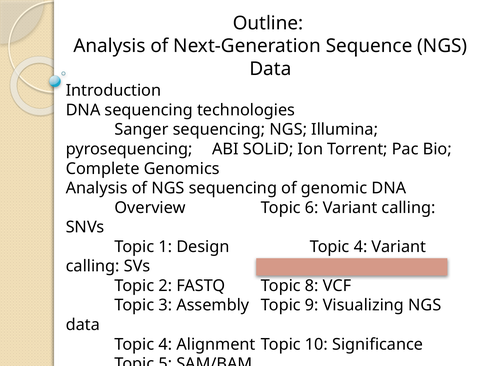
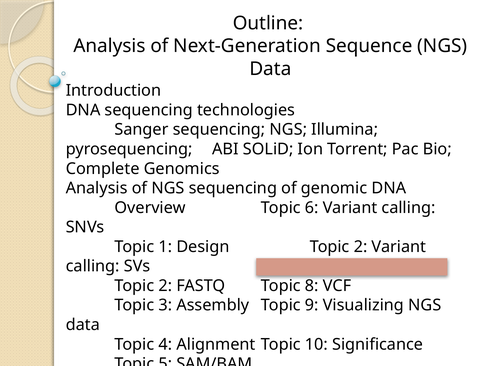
Design Topic 4: 4 -> 2 (361, 247)
